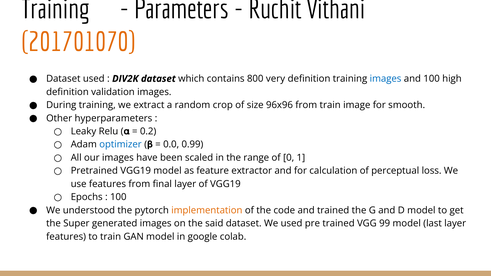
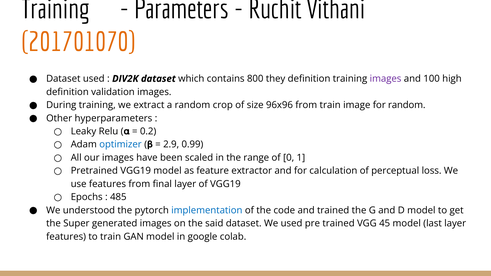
very: very -> they (276, 79)
images colour: blue -> purple (386, 79)
for smooth: smooth -> random (407, 105)
0.0: 0.0 -> 2.9 (171, 145)
100: 100 -> 485 (118, 197)
implementation colour: orange -> blue (207, 210)
99: 99 -> 45 (385, 224)
